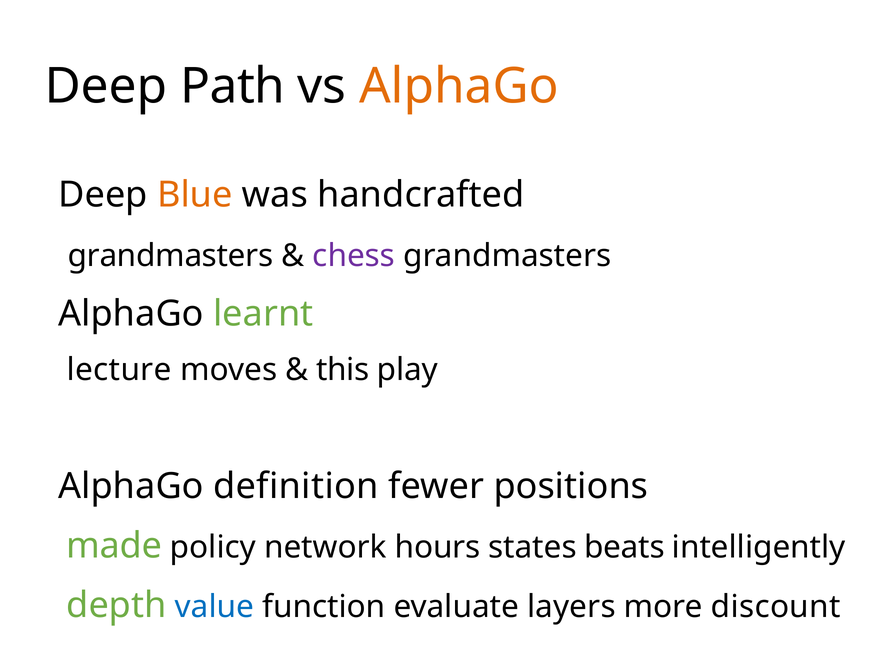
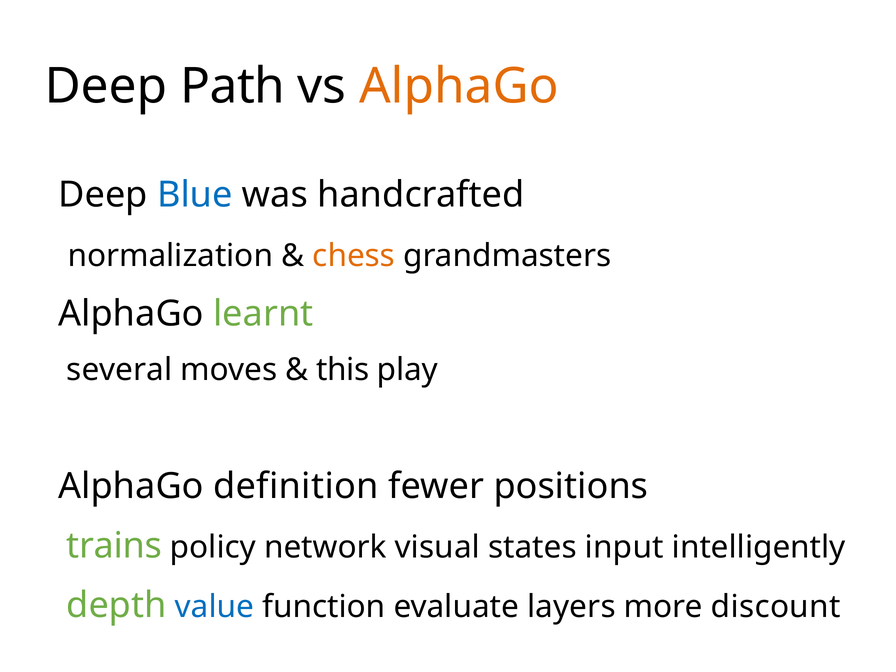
Blue colour: orange -> blue (195, 195)
grandmasters: grandmasters -> normalization (170, 256)
chess colour: purple -> orange (354, 256)
lecture: lecture -> several (119, 370)
made: made -> trains (114, 546)
hours: hours -> visual (437, 547)
beats: beats -> input (624, 547)
